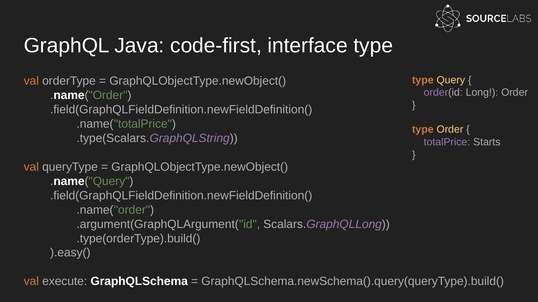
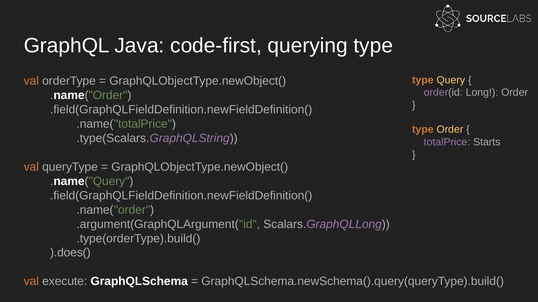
interface: interface -> querying (308, 46)
).easy(: ).easy( -> ).does( (70, 253)
